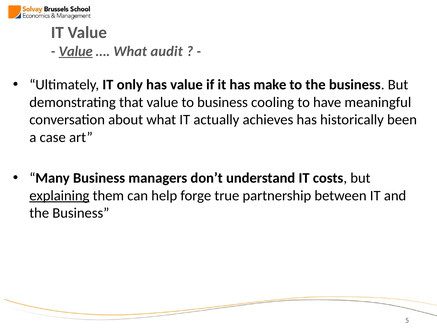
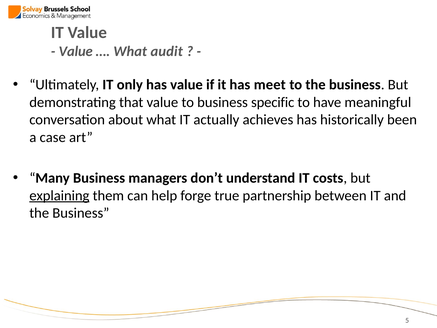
Value underline: present -> none (76, 51)
make: make -> meet (270, 85)
cooling: cooling -> specific (273, 102)
